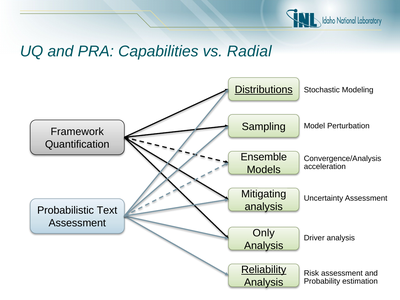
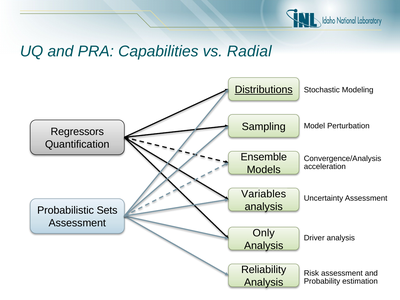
Framework: Framework -> Regressors (77, 132)
Mitigating: Mitigating -> Variables (264, 194)
Text: Text -> Sets (107, 210)
Reliability underline: present -> none (264, 270)
